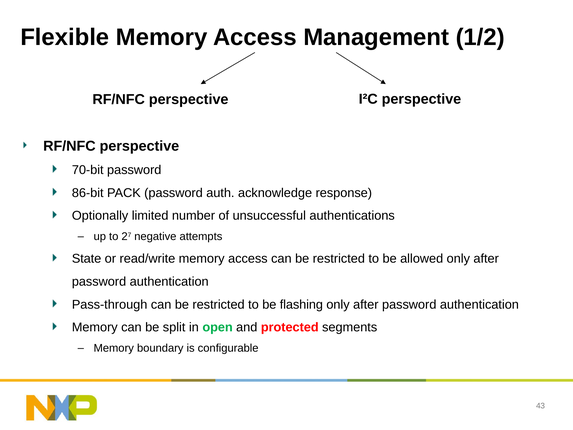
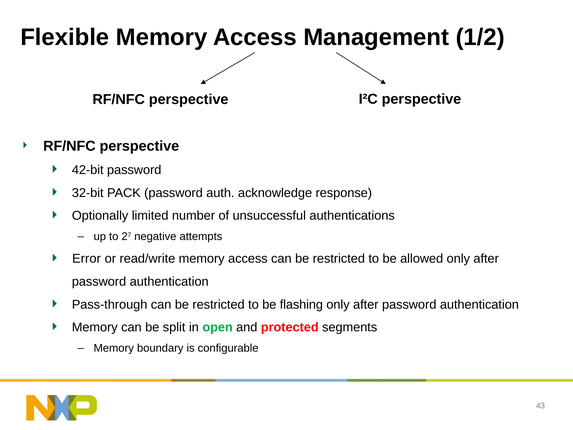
70-bit: 70-bit -> 42-bit (88, 170)
86-bit: 86-bit -> 32-bit (88, 193)
State: State -> Error (86, 259)
